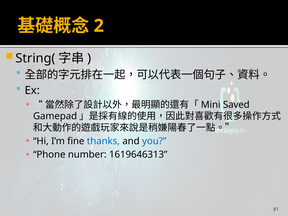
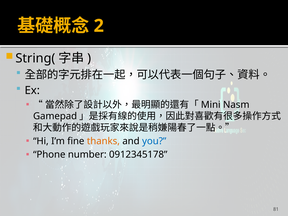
Saved: Saved -> Nasm (236, 105)
thanks colour: blue -> orange (103, 141)
1619646313: 1619646313 -> 0912345178 (138, 155)
